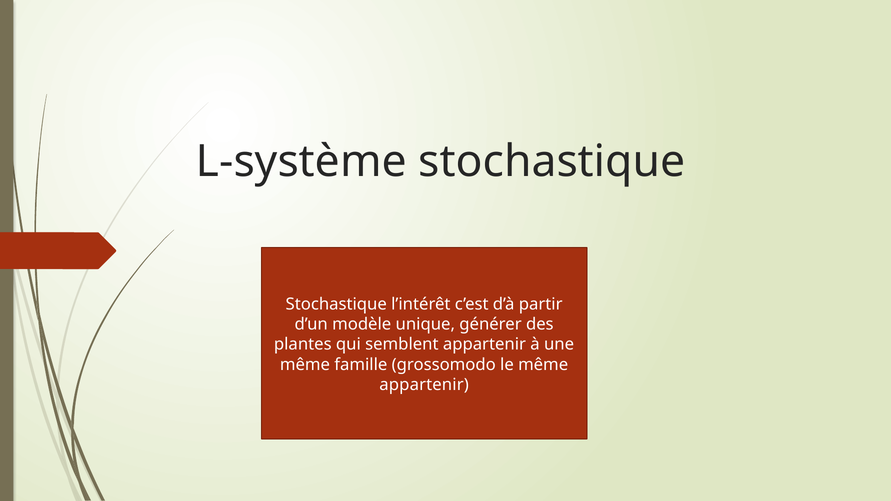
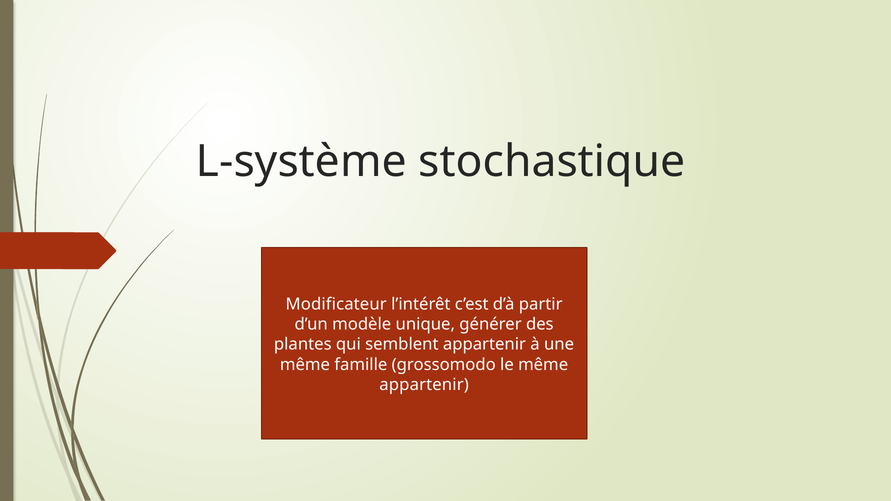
Stochastique: Stochastique -> Modificateur (336, 304)
